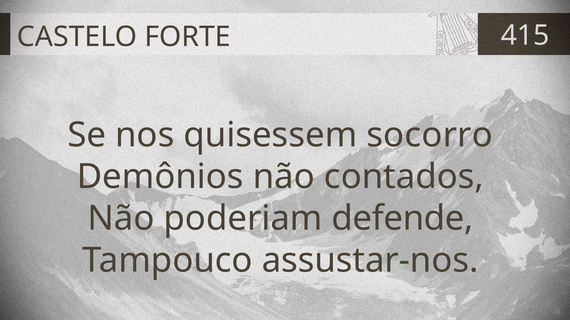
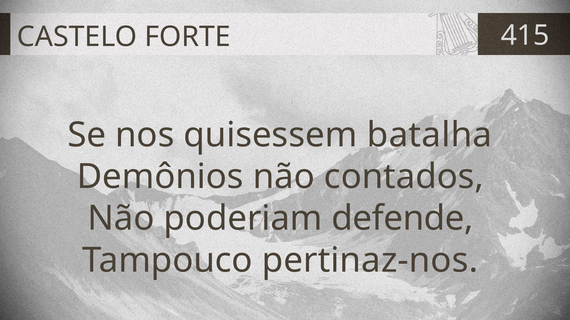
socorro: socorro -> batalha (430, 135)
assustar-nos: assustar-nos -> pertinaz-nos (370, 261)
